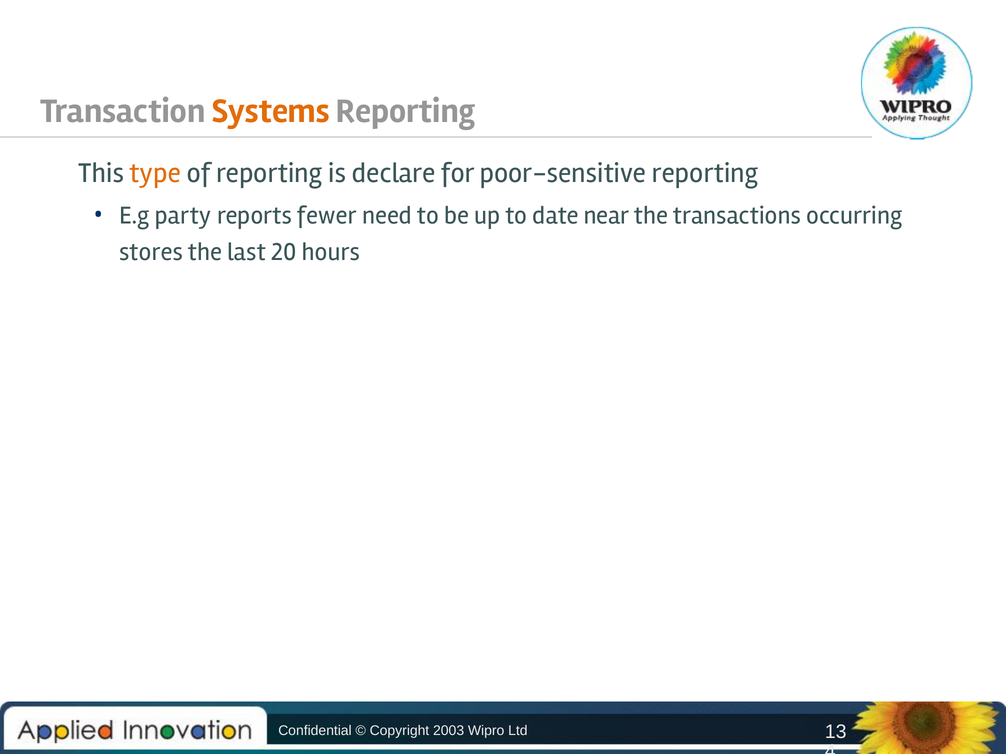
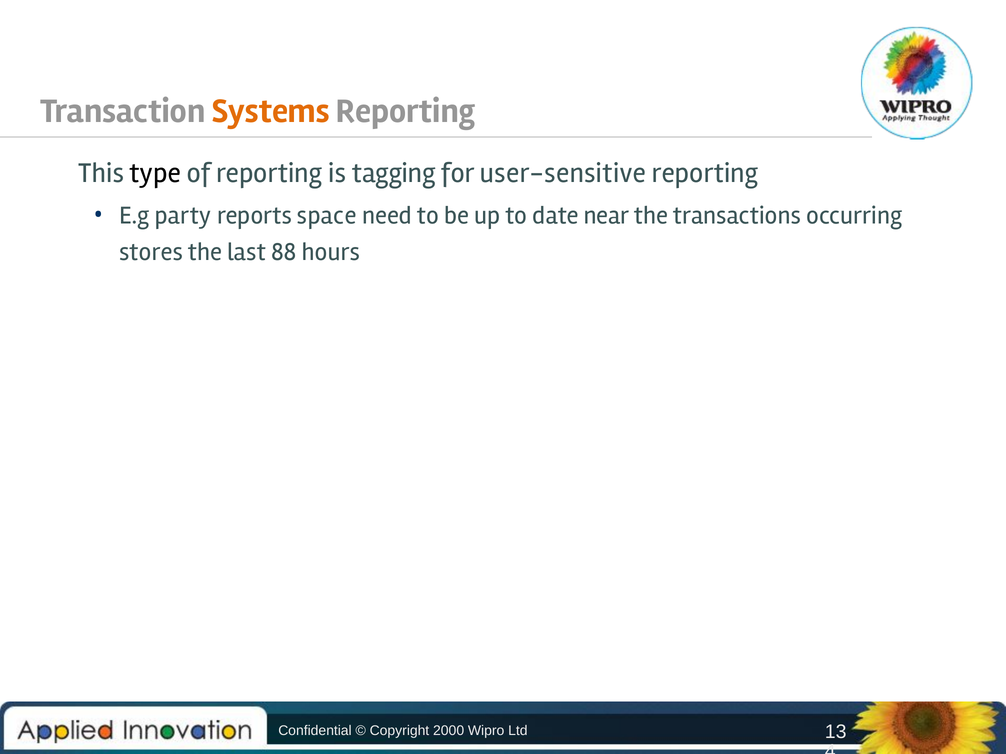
type colour: orange -> black (155, 173)
declare: declare -> tagging (394, 173)
poor-sensitive: poor-sensitive -> user-sensitive (563, 173)
fewer: fewer -> space (327, 216)
20: 20 -> 88 (284, 252)
2003: 2003 -> 2000 (449, 731)
